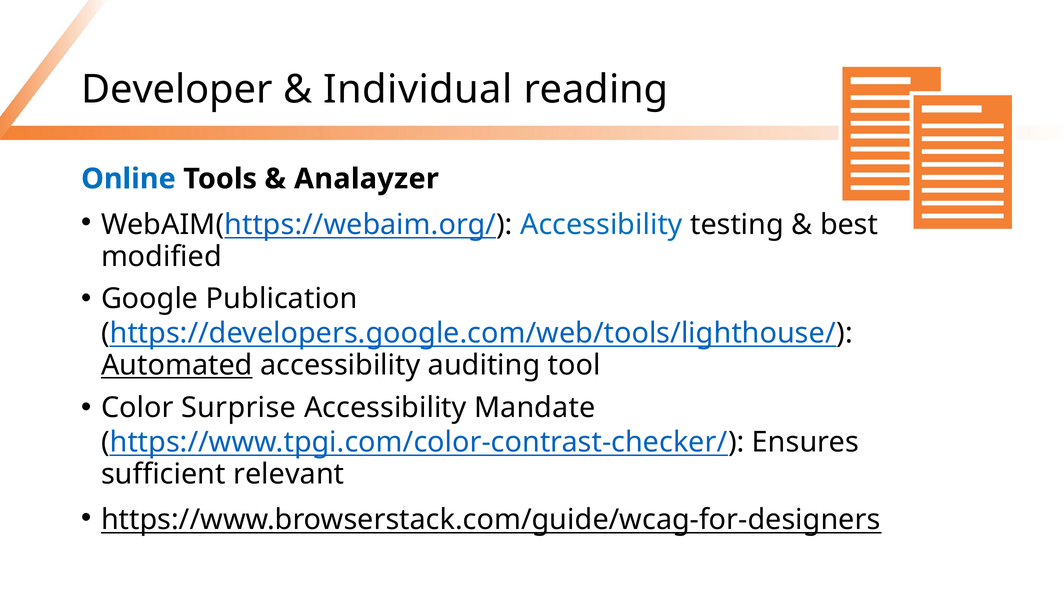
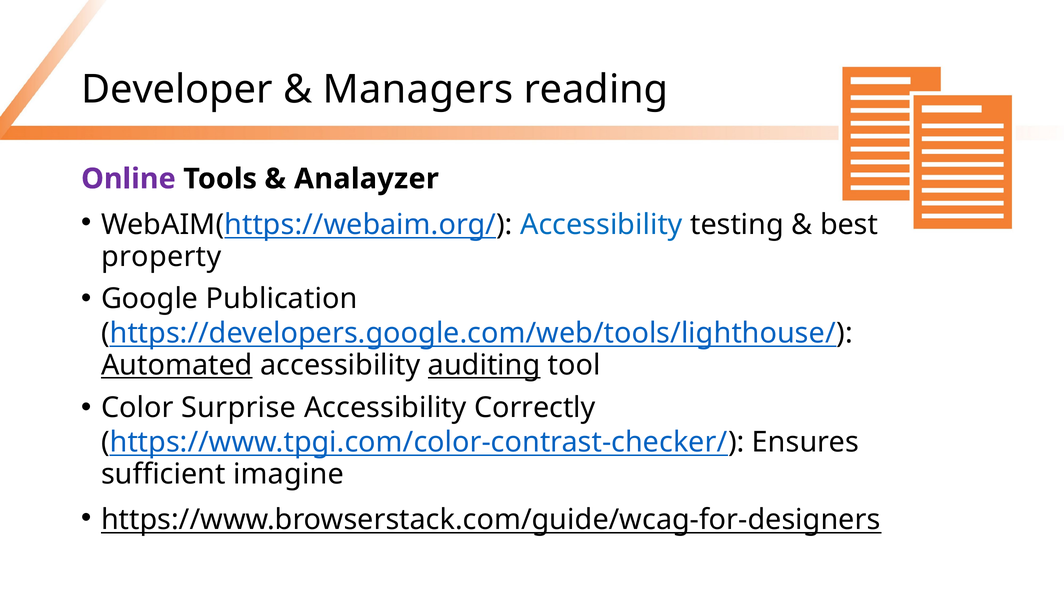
Individual: Individual -> Managers (418, 89)
Online colour: blue -> purple (128, 179)
modified: modified -> property (161, 256)
auditing underline: none -> present (484, 365)
Mandate: Mandate -> Correctly (535, 407)
relevant: relevant -> imagine (289, 474)
